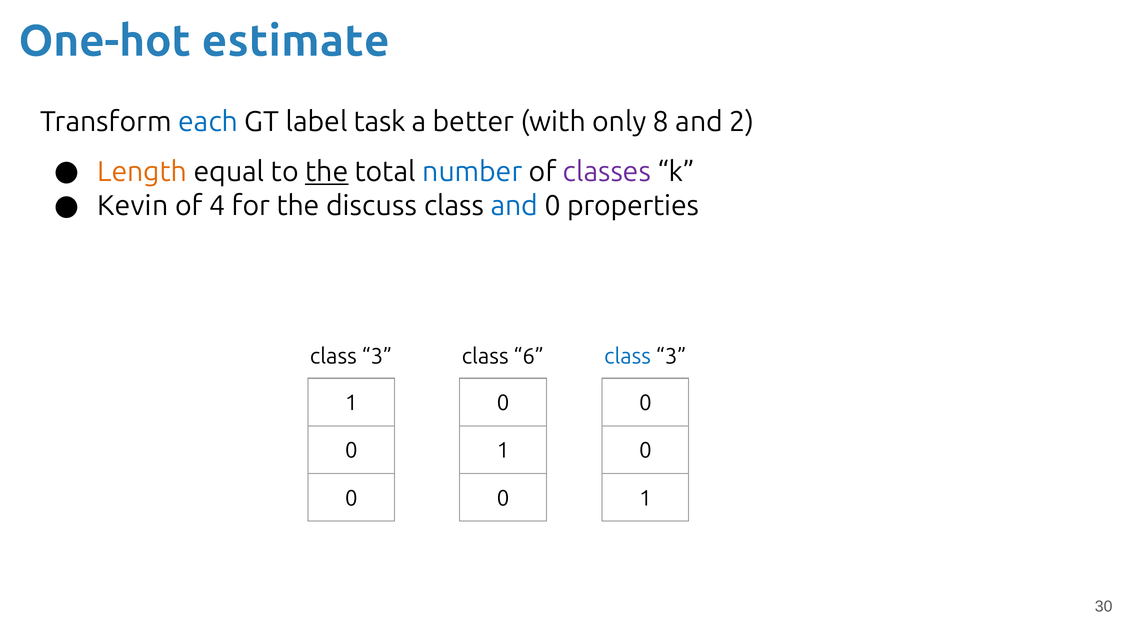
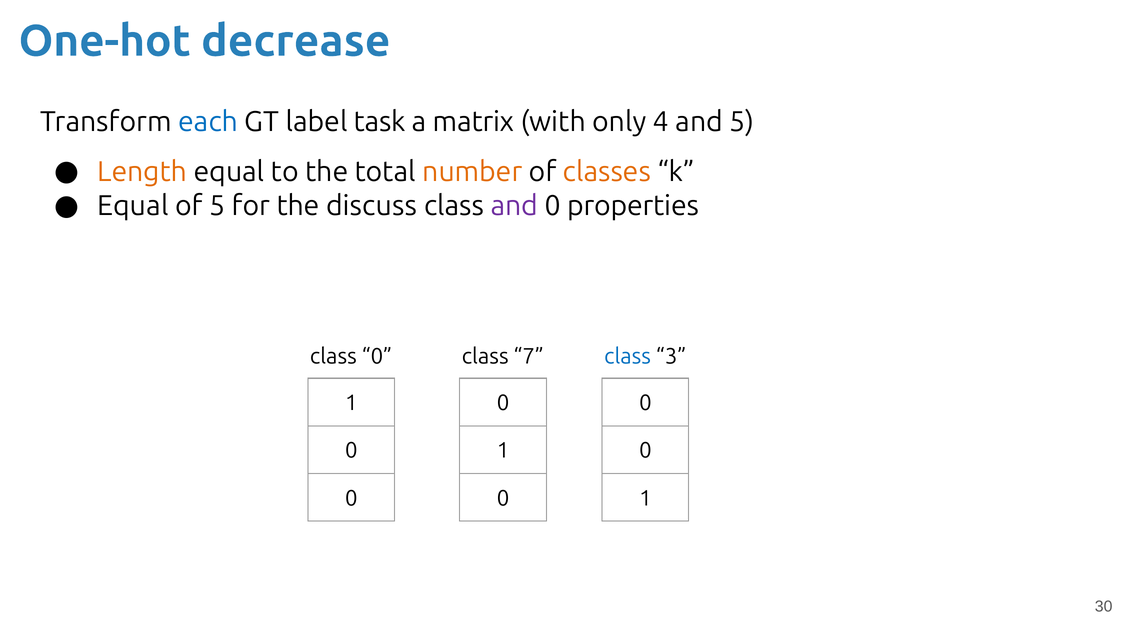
estimate: estimate -> decrease (296, 41)
better: better -> matrix (473, 122)
8: 8 -> 4 (661, 122)
and 2: 2 -> 5 (742, 122)
the underline: present -> none (327, 172)
number colour: blue -> orange (472, 172)
classes colour: purple -> orange (607, 172)
Kevin: Kevin -> Equal (133, 206)
of 4: 4 -> 5 (217, 206)
and colour: blue -> purple (514, 206)
3: 3 -> 0 (377, 356)
6: 6 -> 7 (529, 356)
